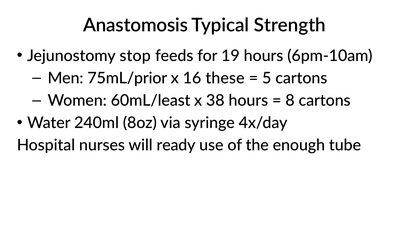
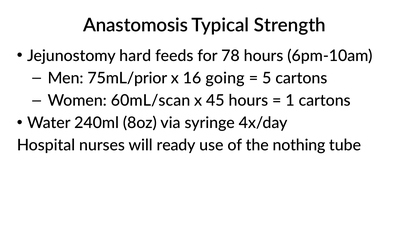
stop: stop -> hard (135, 56)
19: 19 -> 78 (230, 56)
these: these -> going (225, 78)
60mL/least: 60mL/least -> 60mL/scan (151, 100)
38: 38 -> 45 (215, 100)
8: 8 -> 1 (290, 100)
enough: enough -> nothing (299, 145)
